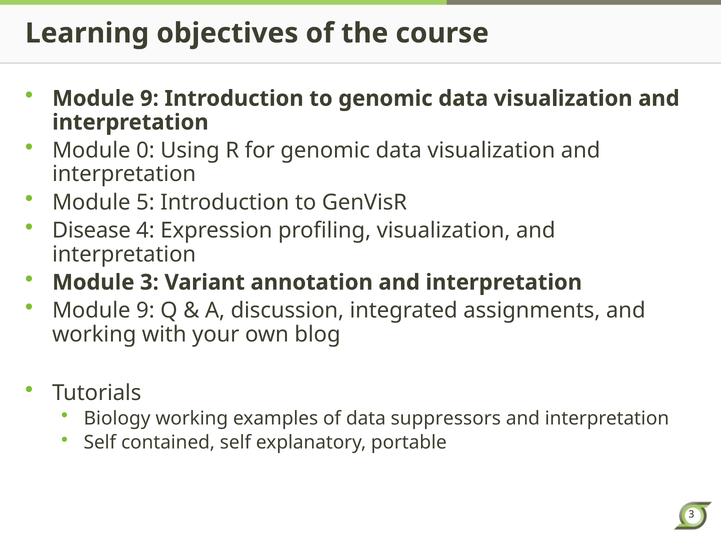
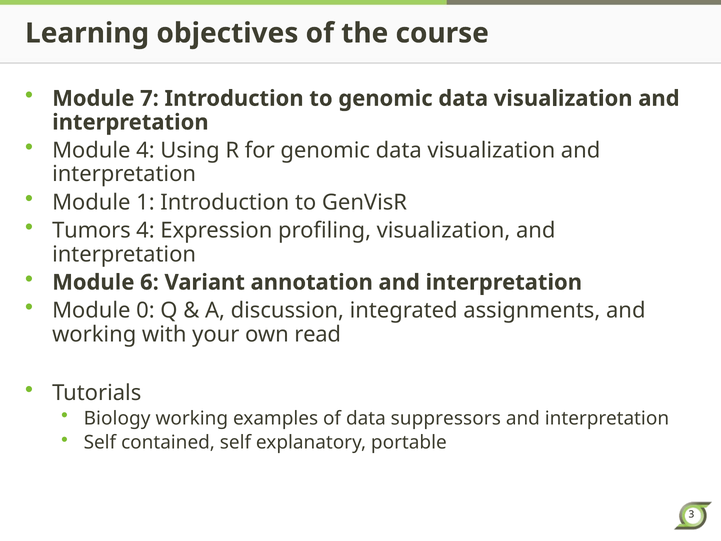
9: 9 -> 7 (149, 98)
Module 0: 0 -> 4 (145, 150)
5: 5 -> 1 (145, 202)
Disease: Disease -> Tumors (91, 230)
Module 3: 3 -> 6 (149, 282)
9: 9 -> 0 (145, 310)
blog: blog -> read (318, 334)
